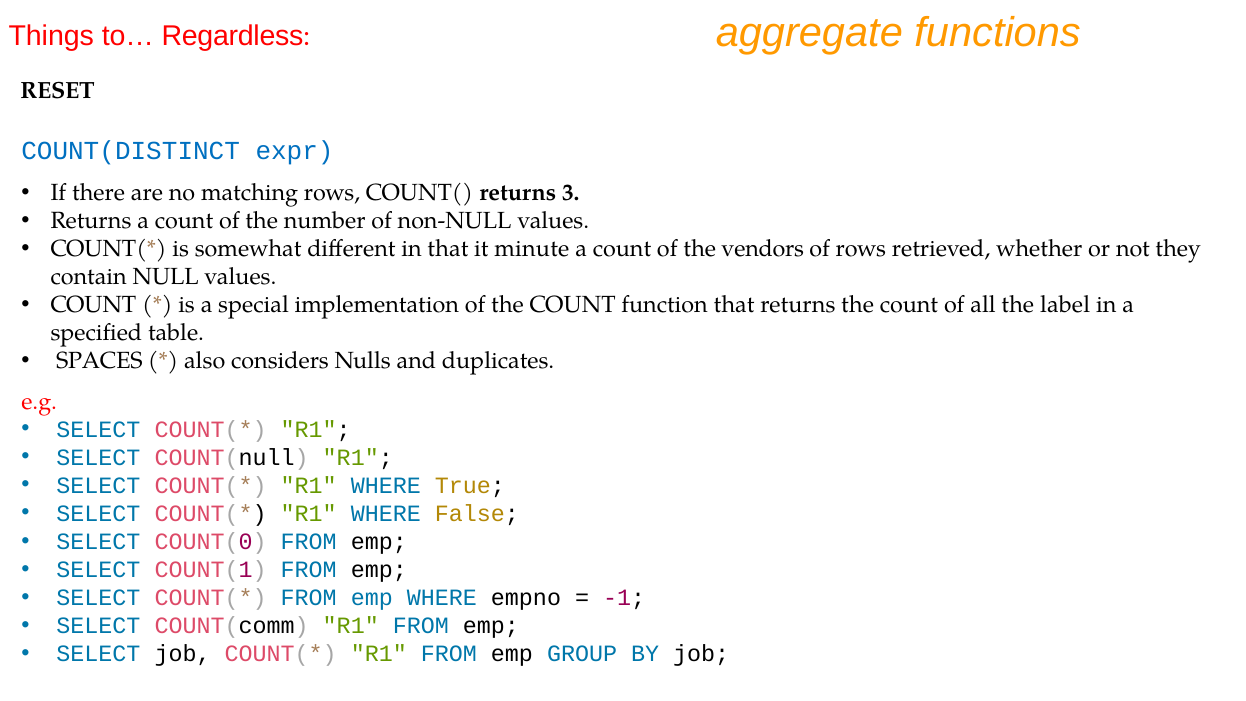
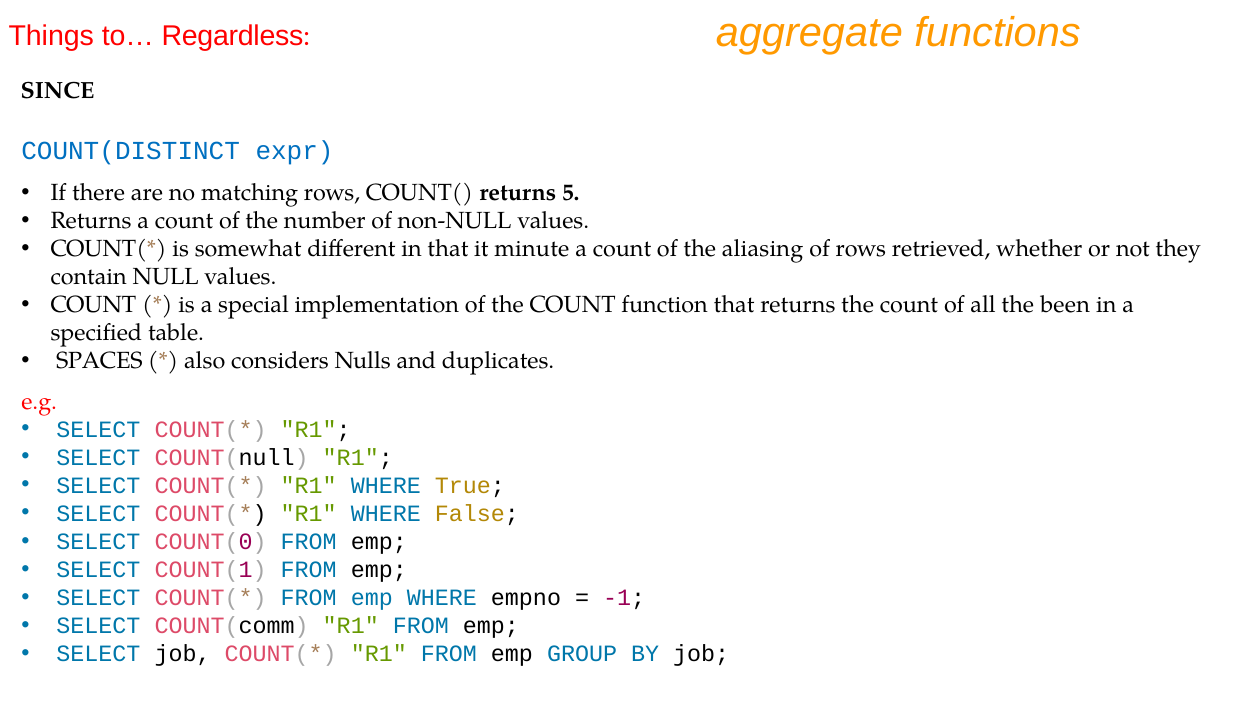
RESET: RESET -> SINCE (58, 91)
3: 3 -> 5 (571, 193)
vendors: vendors -> aliasing (763, 249)
label: label -> been (1065, 305)
